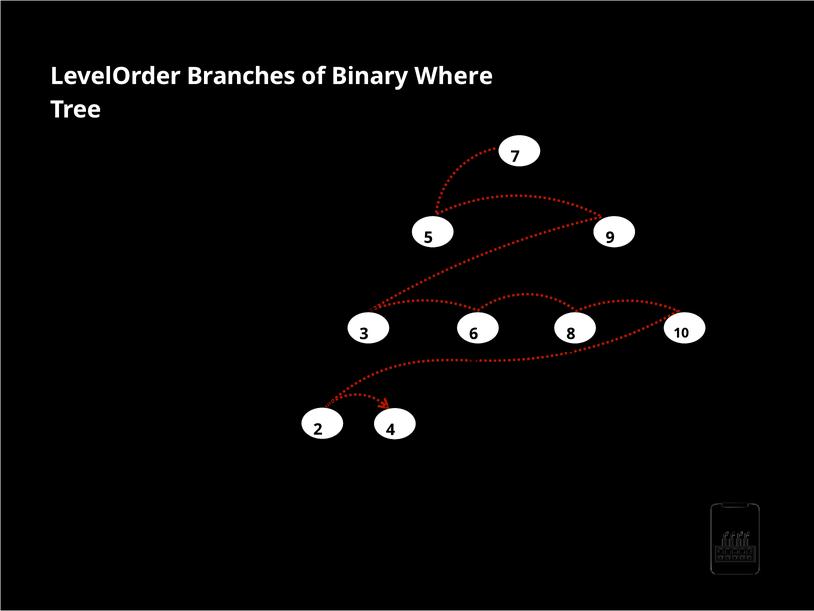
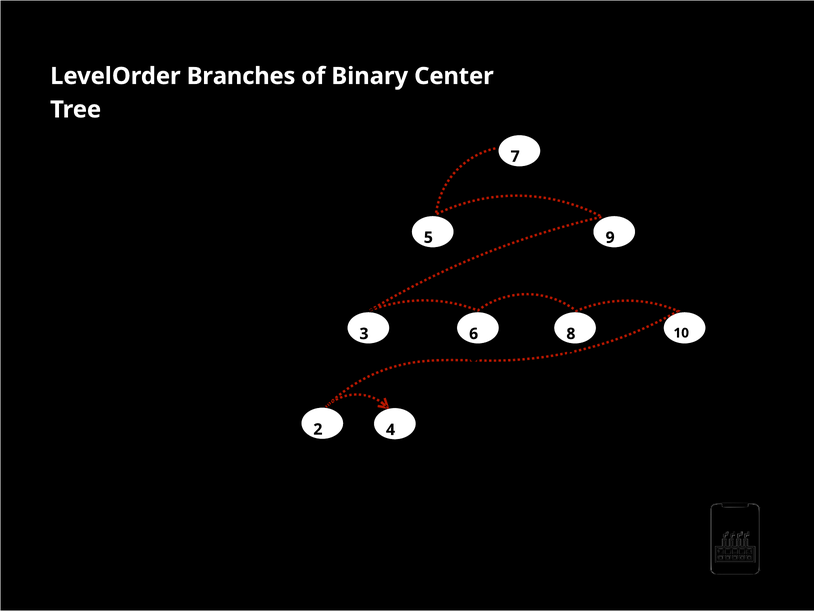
Where: Where -> Center (454, 76)
